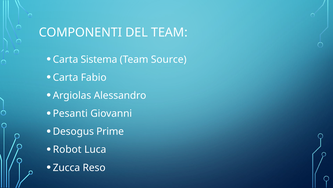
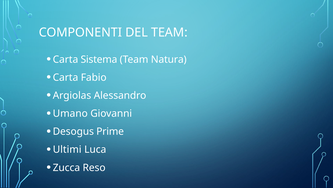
Source: Source -> Natura (169, 59)
Pesanti: Pesanti -> Umano (70, 113)
Robot: Robot -> Ultimi (67, 149)
